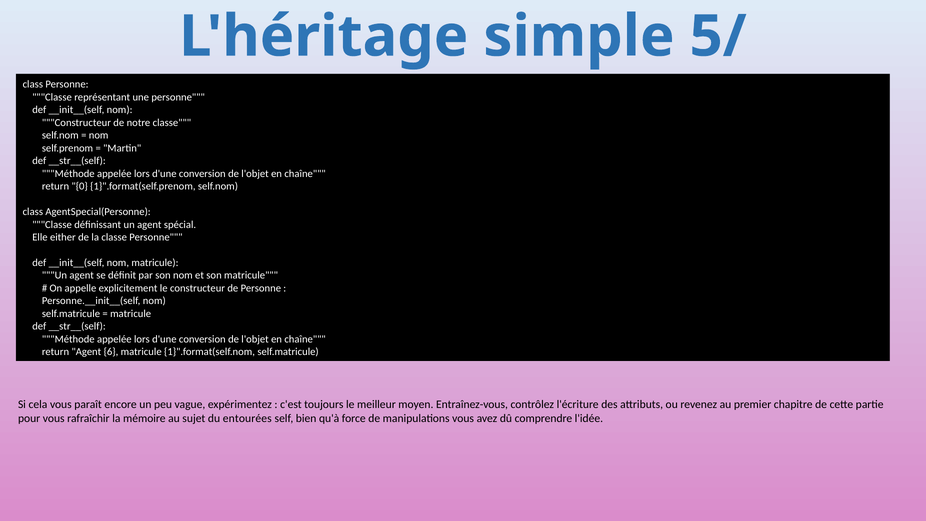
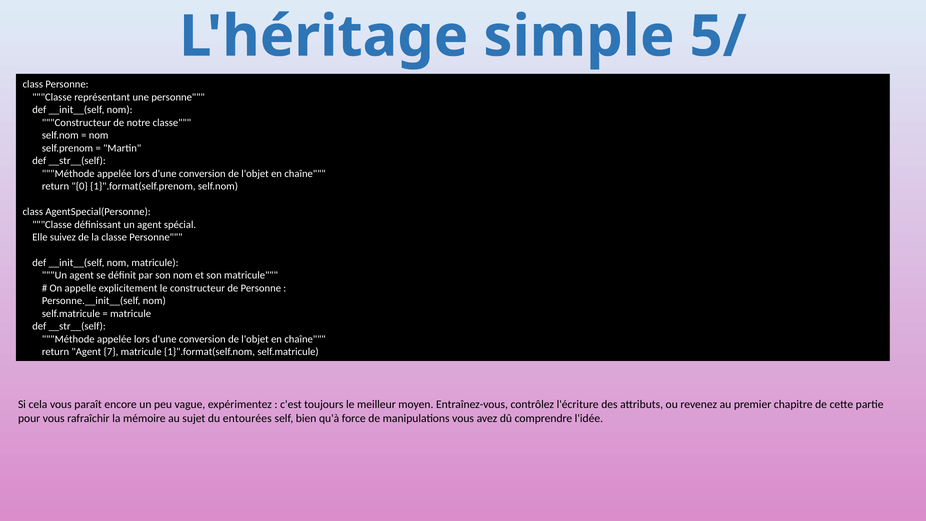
either: either -> suivez (63, 237)
6: 6 -> 7 (111, 352)
